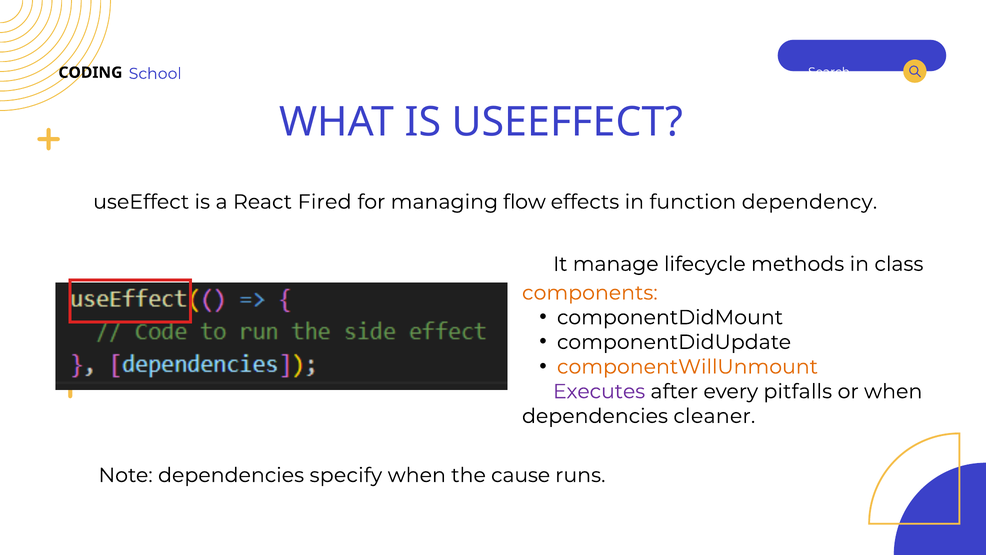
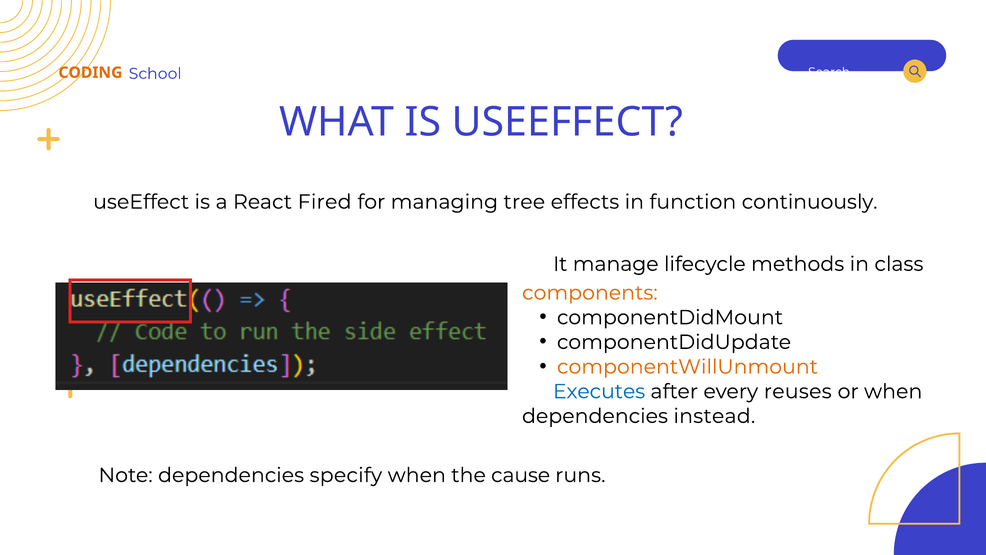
CODING colour: black -> orange (90, 73)
flow: flow -> tree (524, 202)
dependency: dependency -> continuously (810, 202)
Executes colour: purple -> blue (599, 391)
pitfalls: pitfalls -> reuses (798, 391)
cleaner: cleaner -> instead (714, 416)
